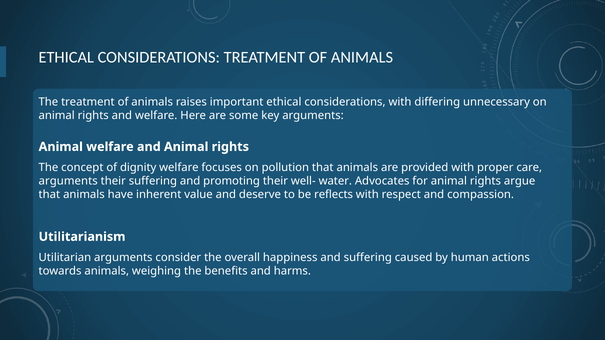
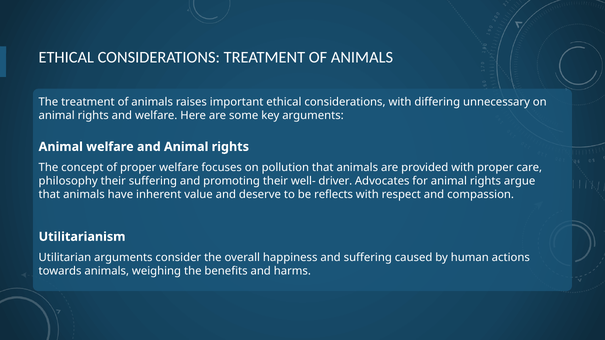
of dignity: dignity -> proper (138, 167)
arguments: arguments -> philosophy (68, 181)
water: water -> driver (335, 181)
